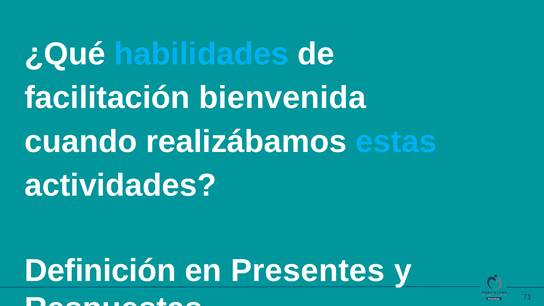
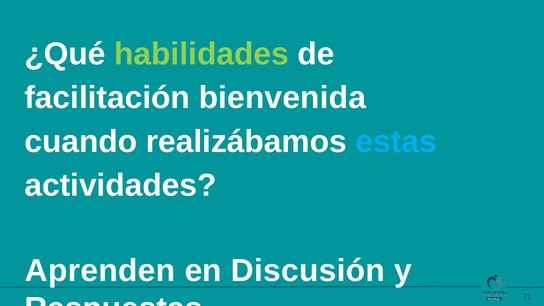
habilidades colour: light blue -> light green (201, 54)
Definición: Definición -> Aprenden (100, 271)
Presentes: Presentes -> Discusión (308, 271)
